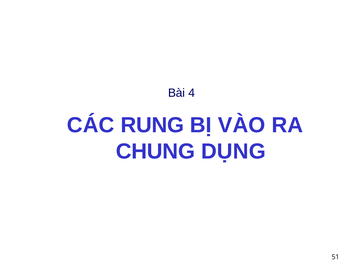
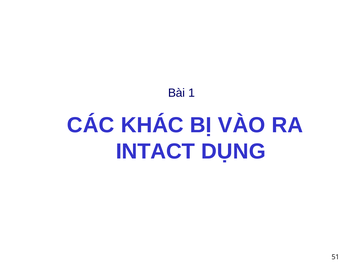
4: 4 -> 1 (192, 93)
RUNG: RUNG -> KHÁC (152, 125)
CHUNG: CHUNG -> INTACT (155, 151)
